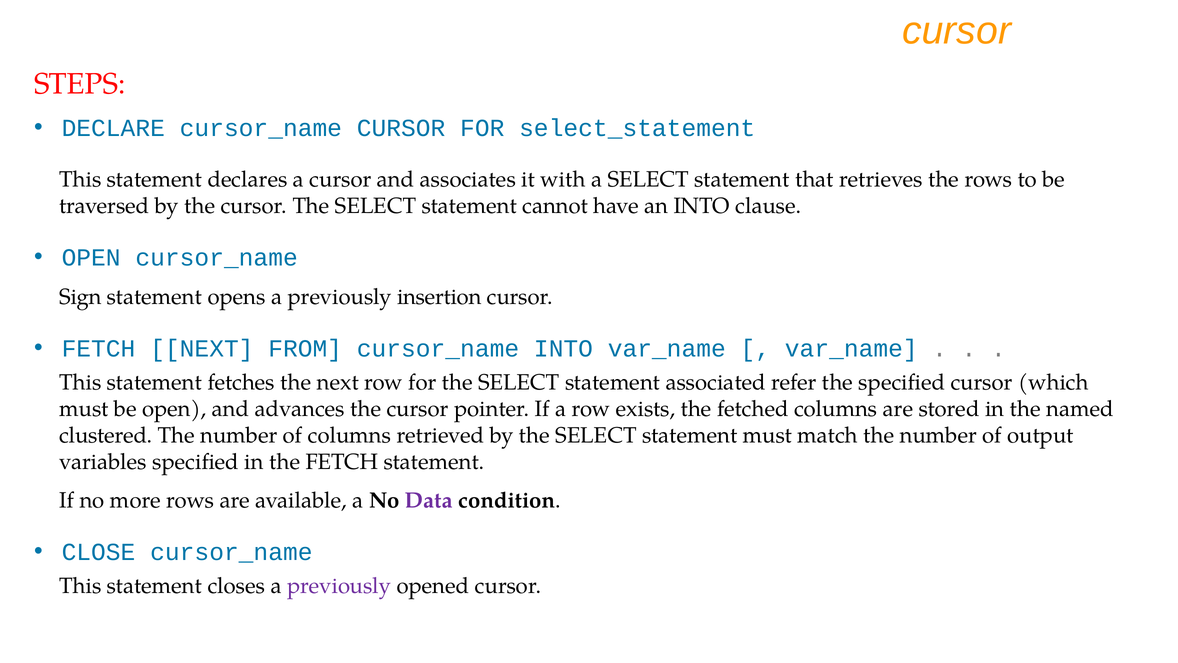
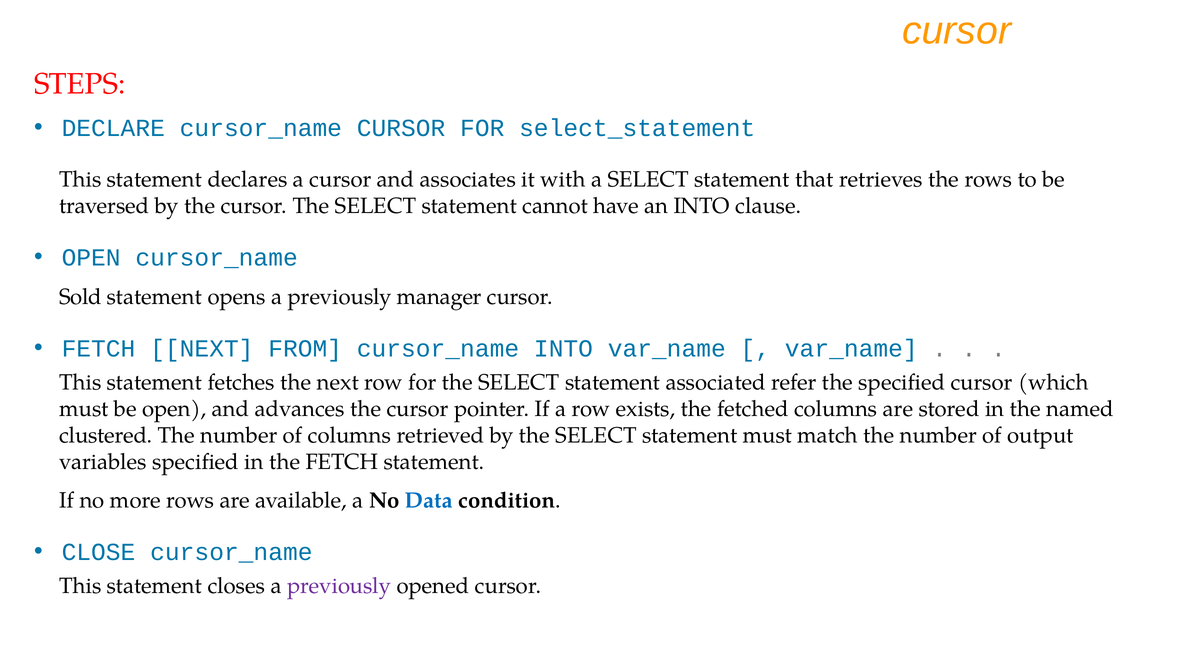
Sign: Sign -> Sold (80, 297)
insertion: insertion -> manager (439, 297)
Data colour: purple -> blue (429, 500)
